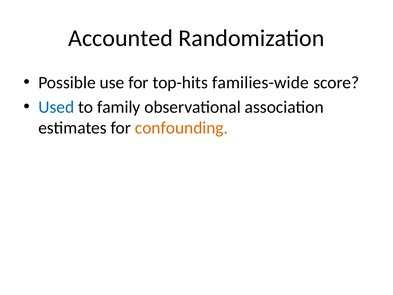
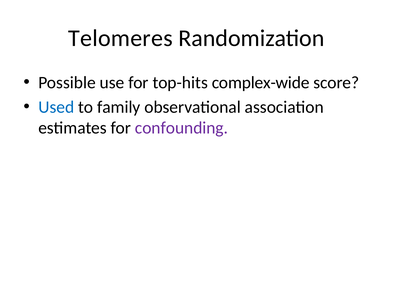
Accounted: Accounted -> Telomeres (120, 38)
families-wide: families-wide -> complex-wide (261, 82)
confounding colour: orange -> purple (181, 128)
